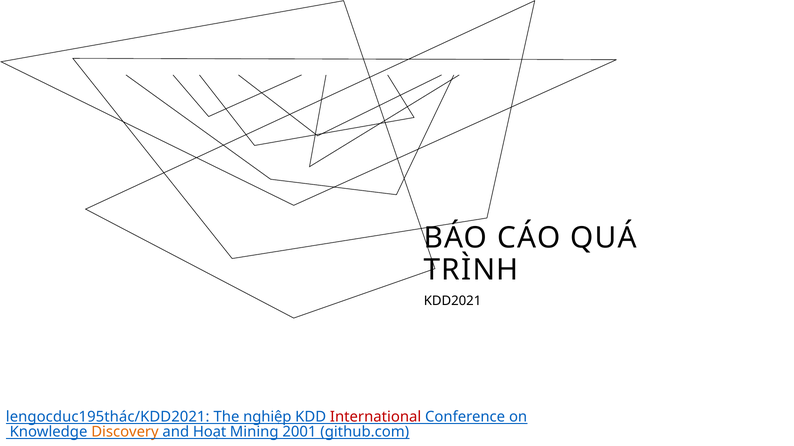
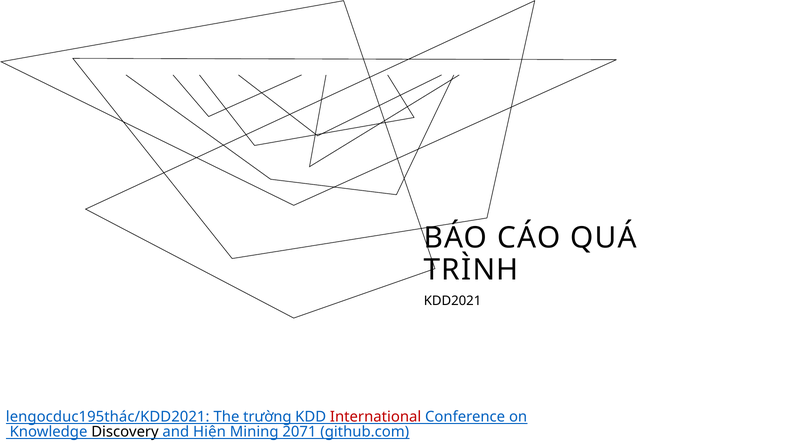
nghiệp: nghiệp -> trường (267, 417)
Discovery colour: orange -> black (125, 432)
Hoạt: Hoạt -> Hiện (209, 432)
2001: 2001 -> 2071 (299, 432)
